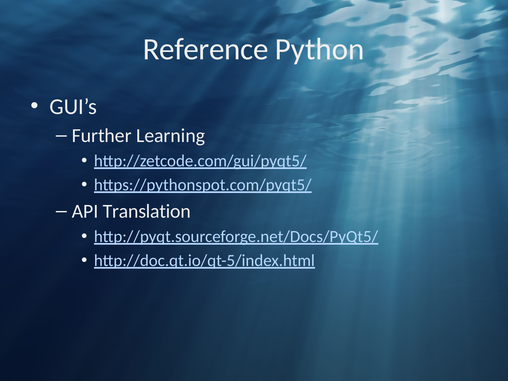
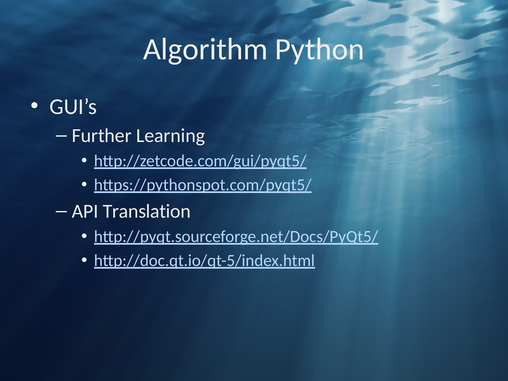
Reference: Reference -> Algorithm (205, 49)
